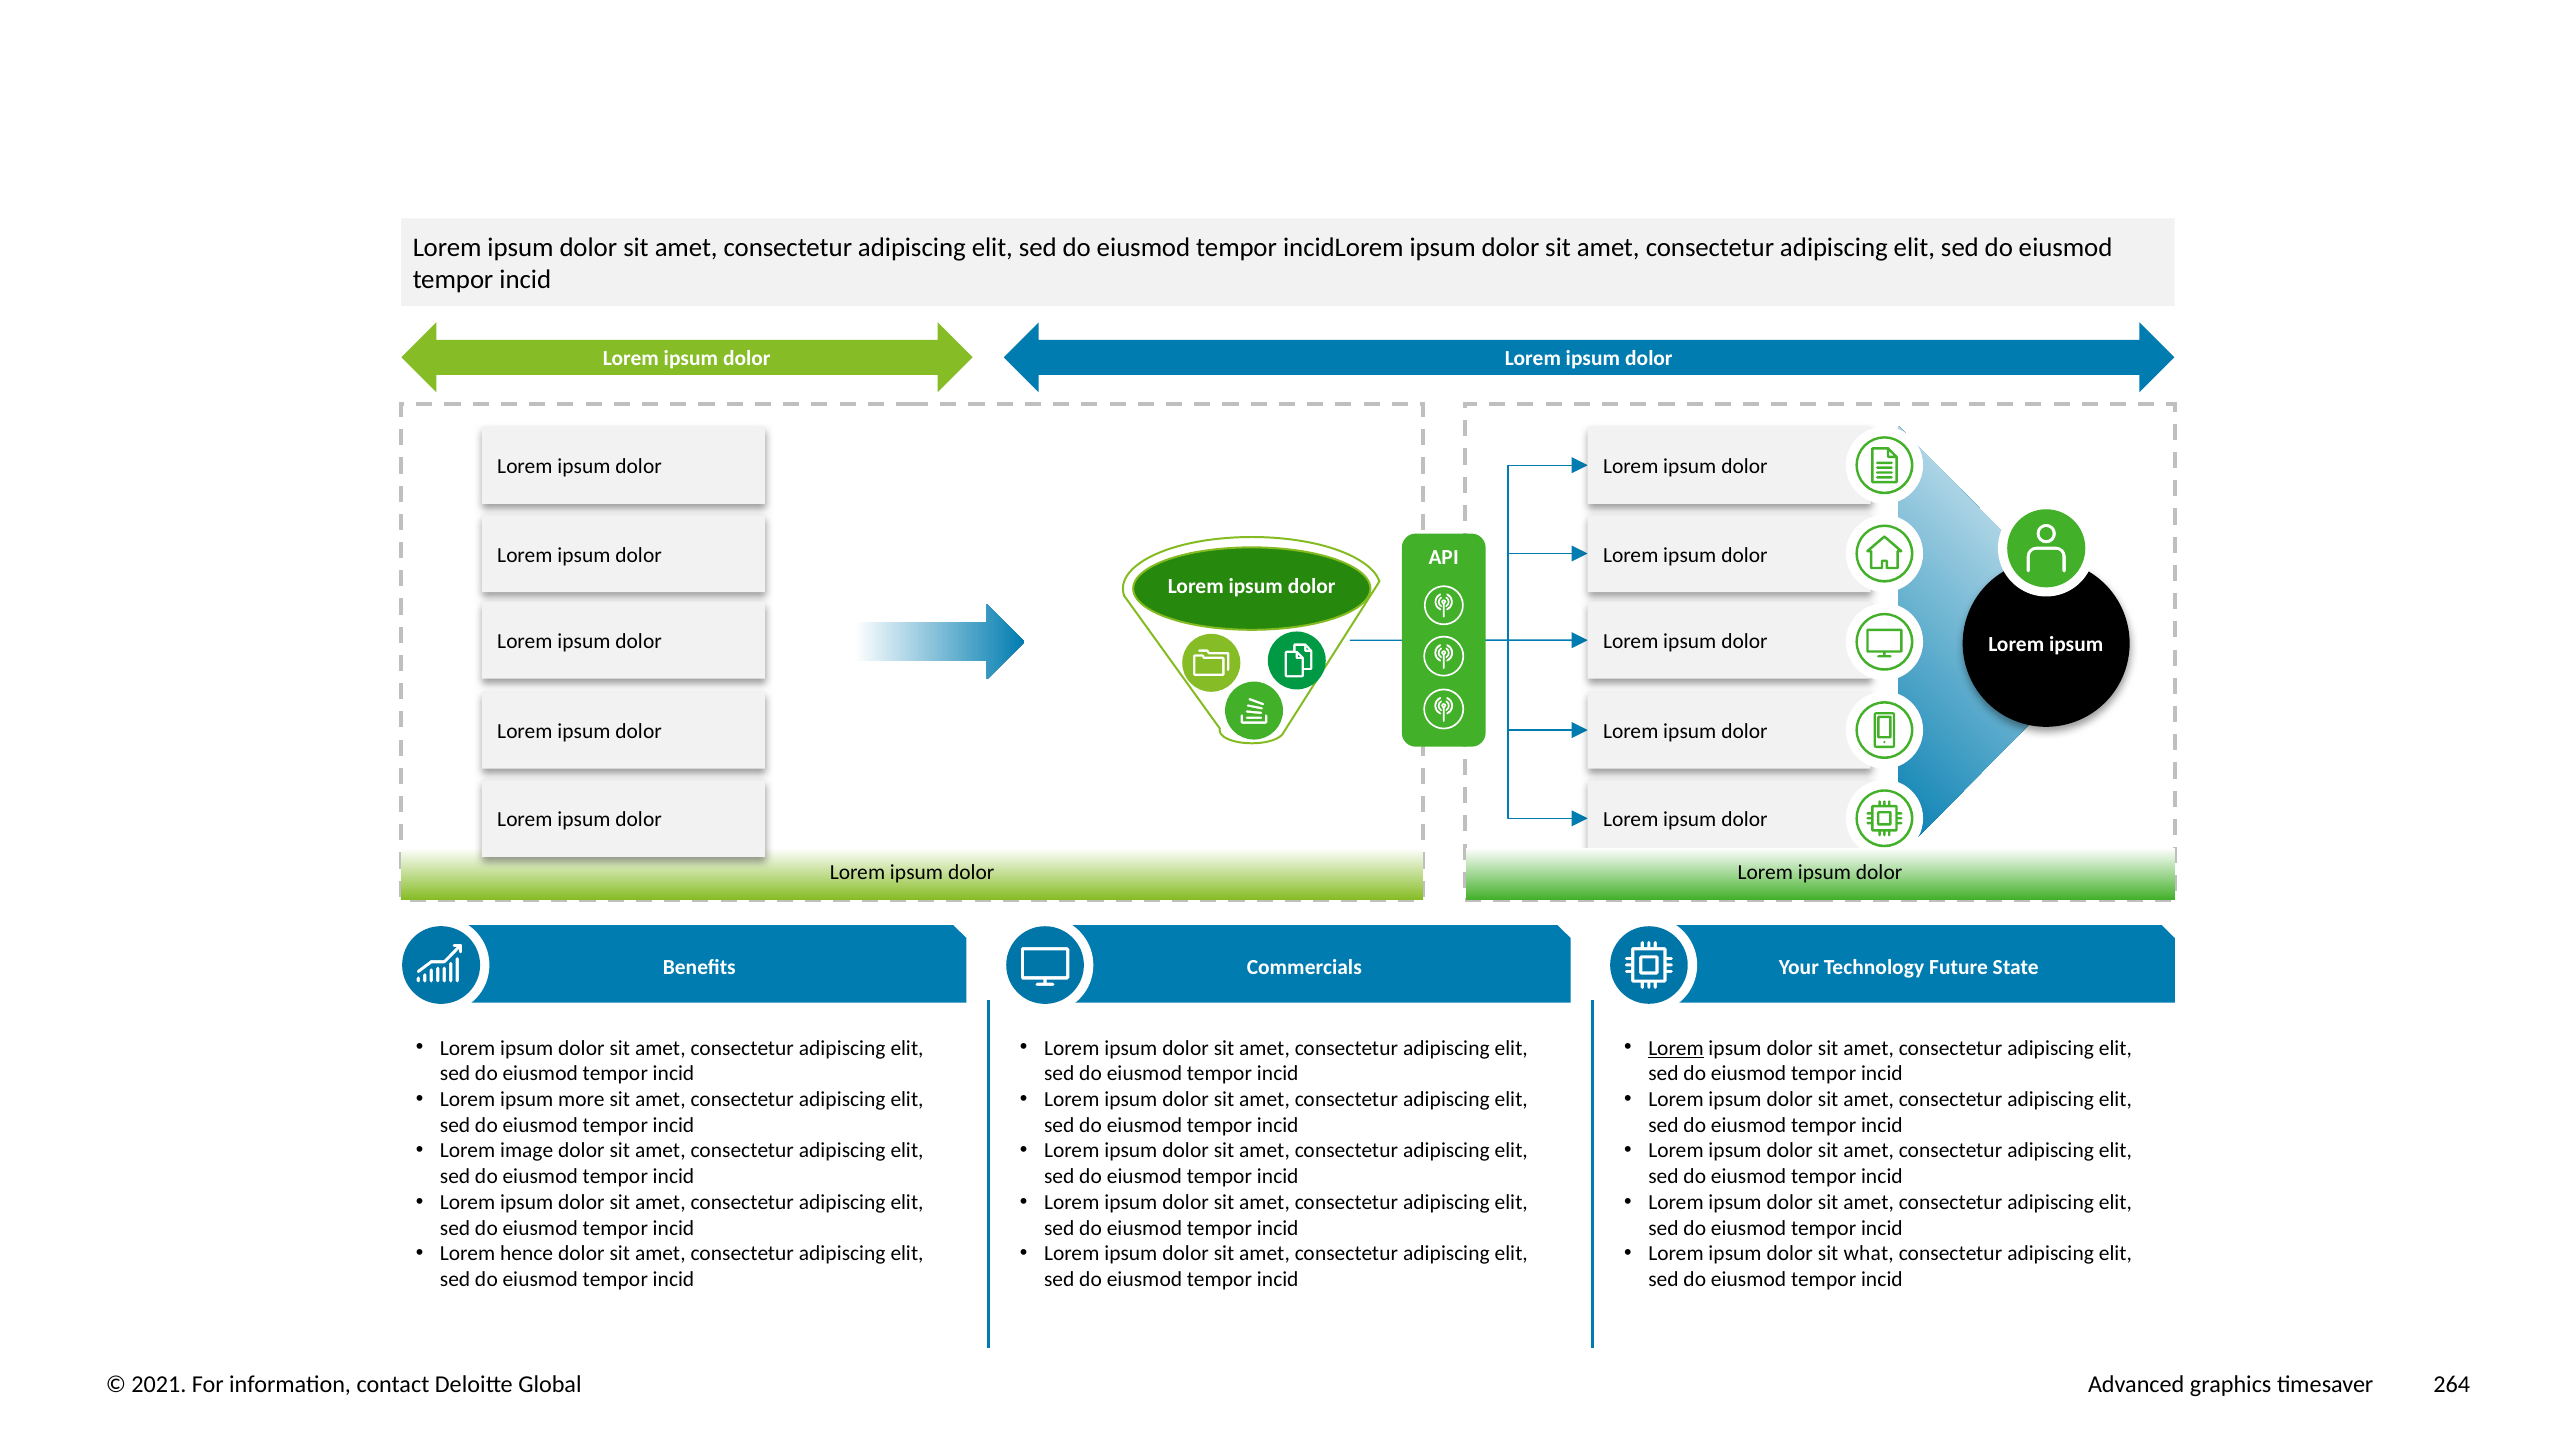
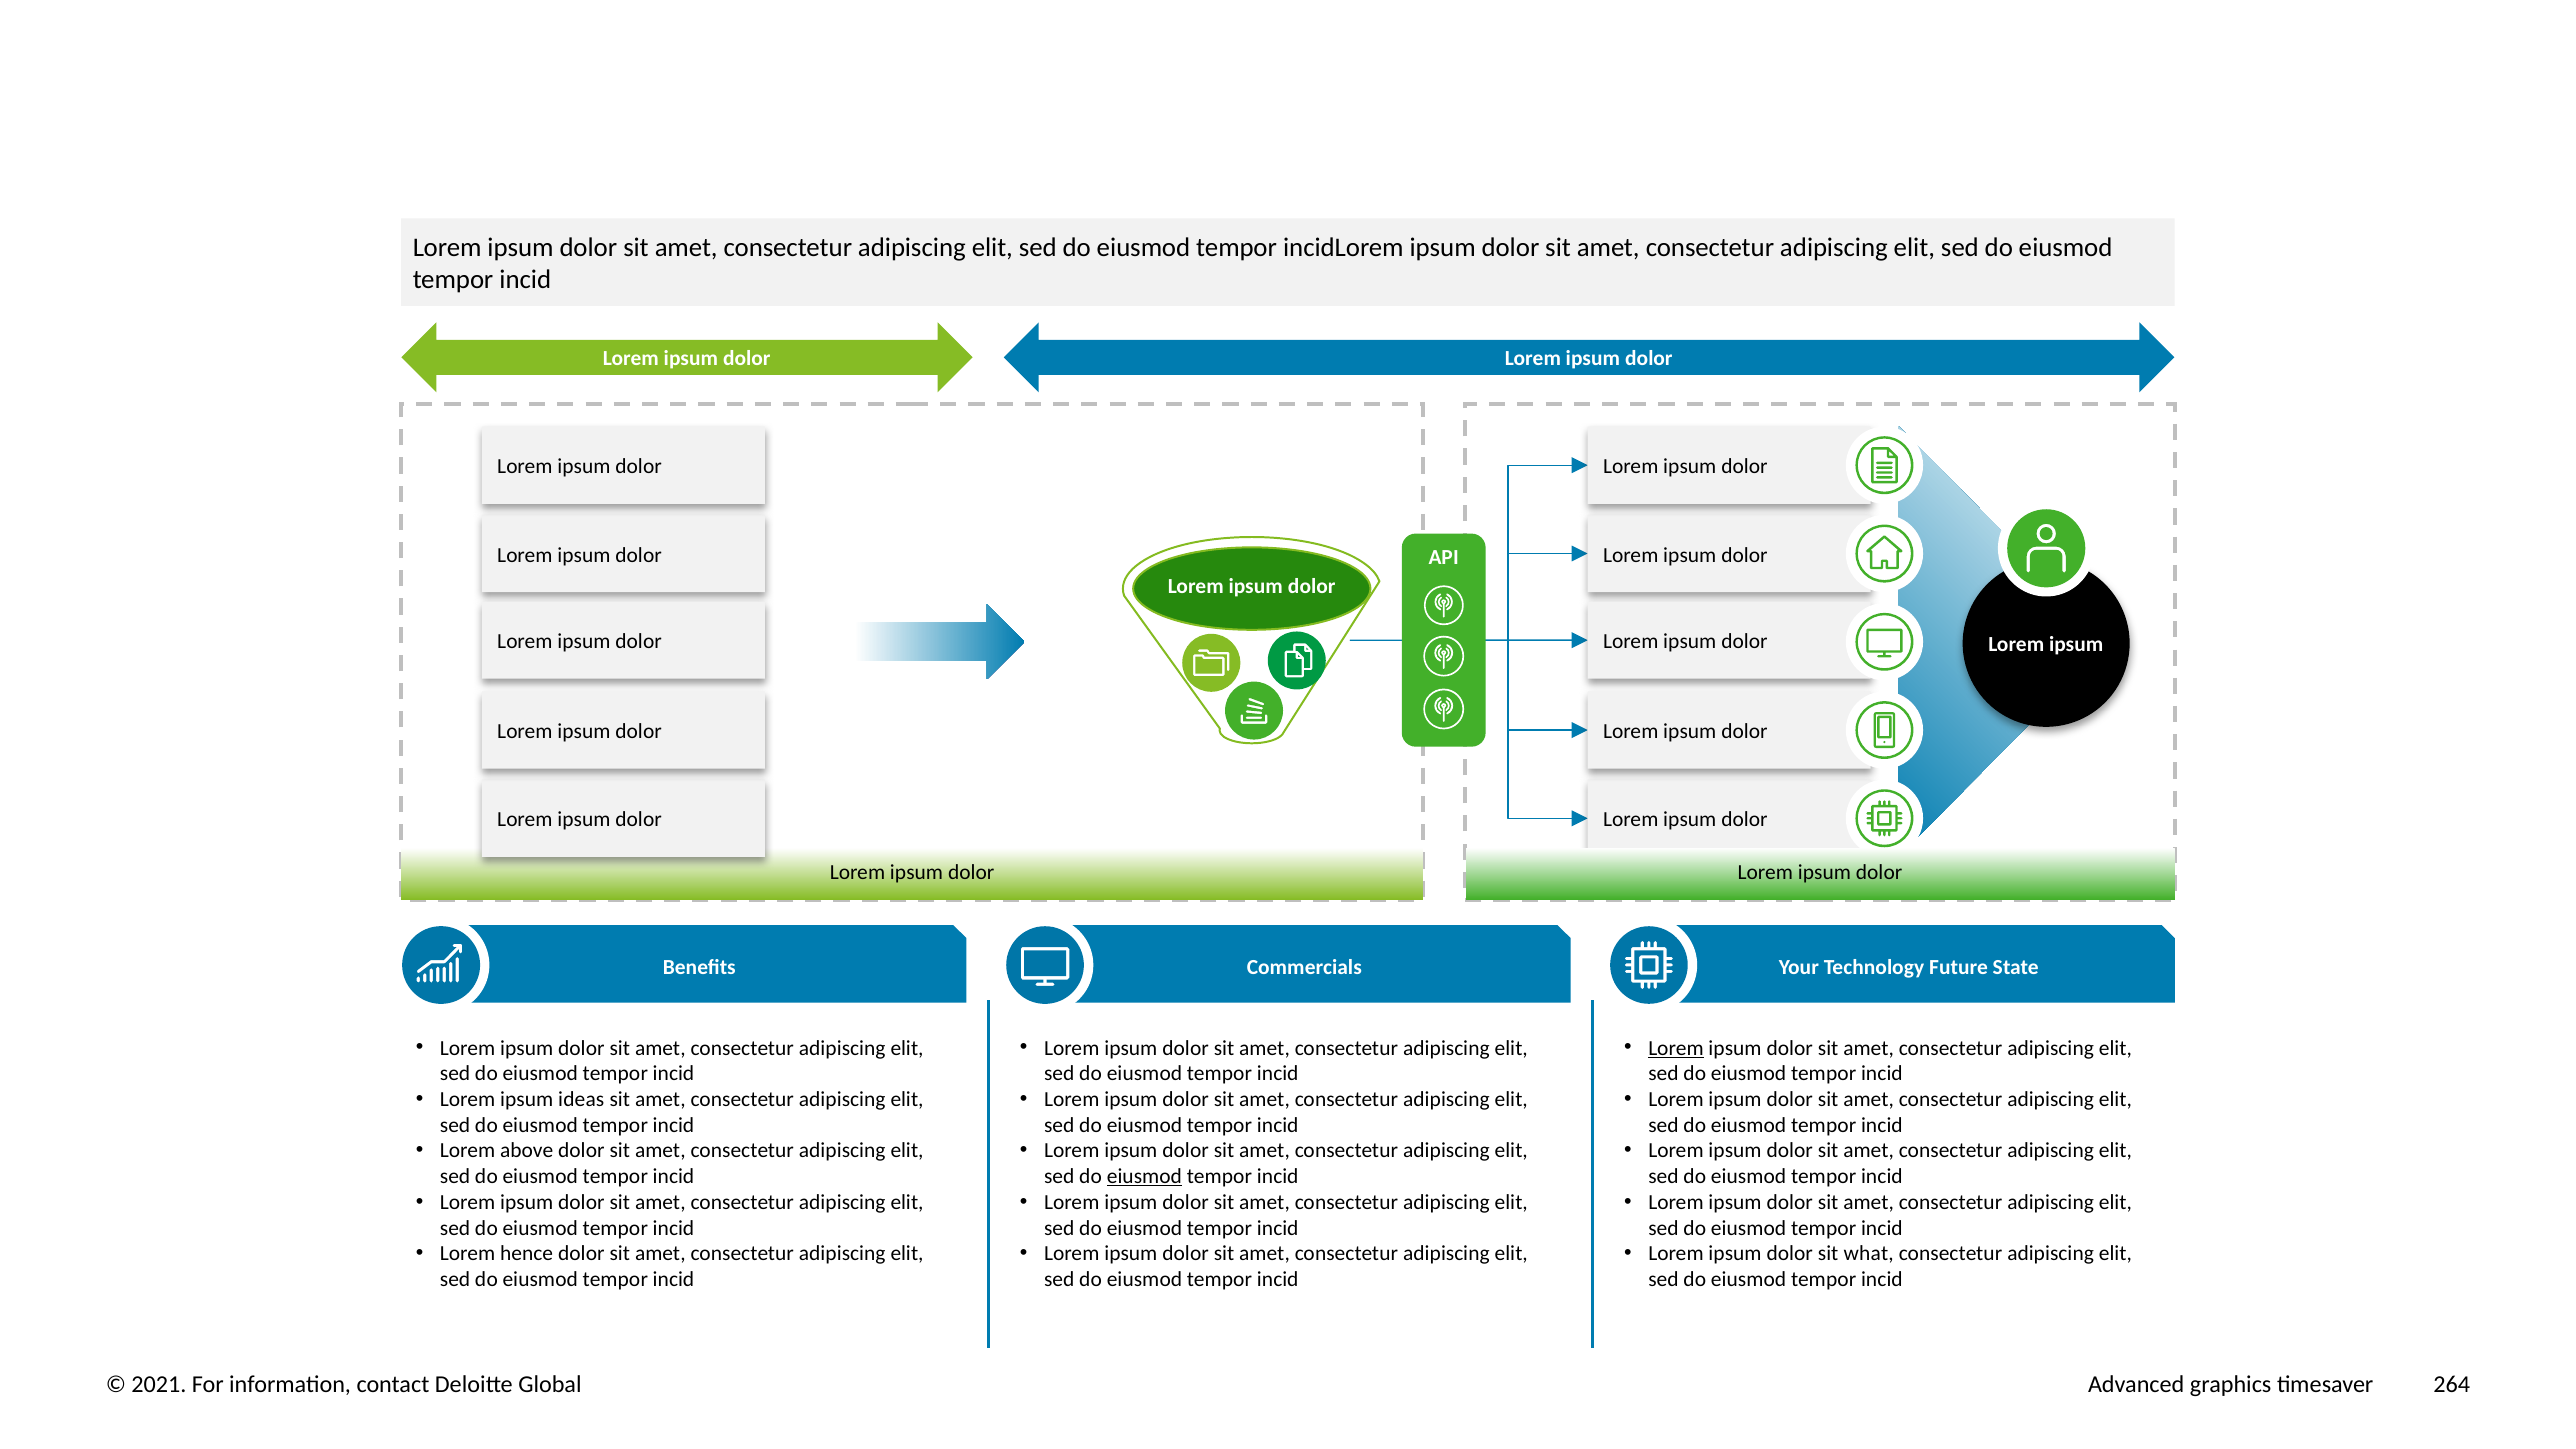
more: more -> ideas (581, 1099)
image: image -> above (527, 1151)
eiusmod underline: none -> present (1144, 1177)
